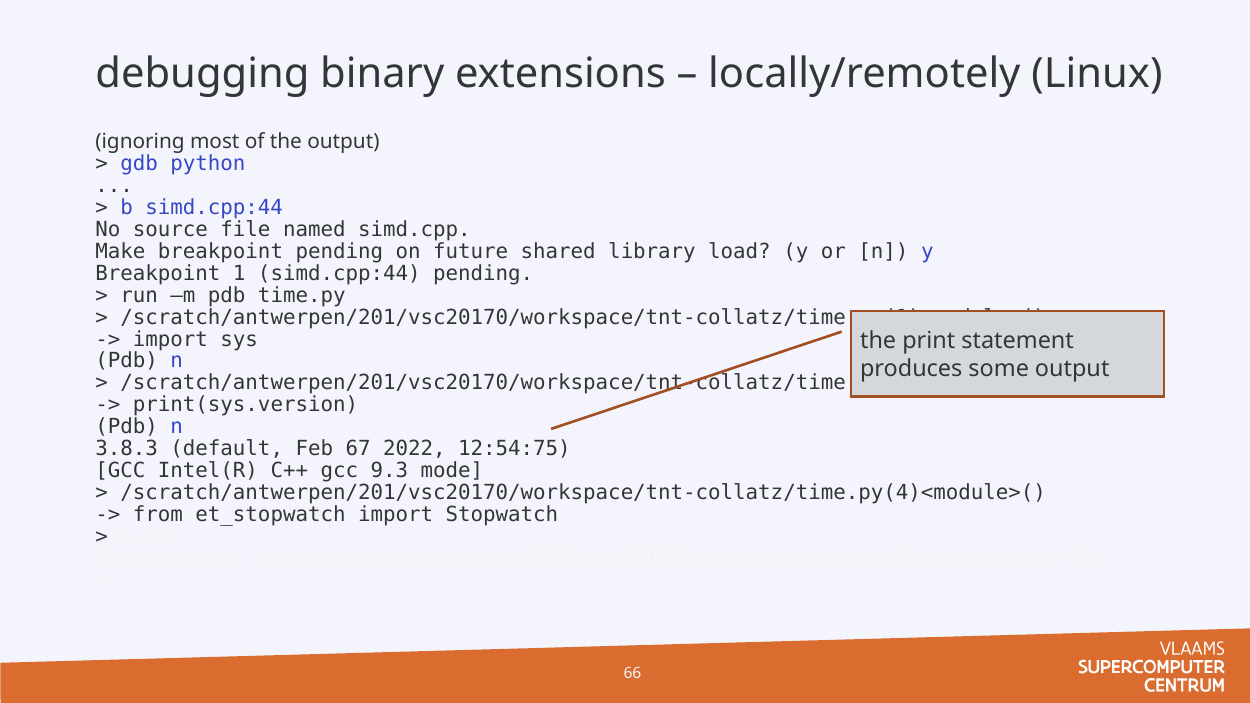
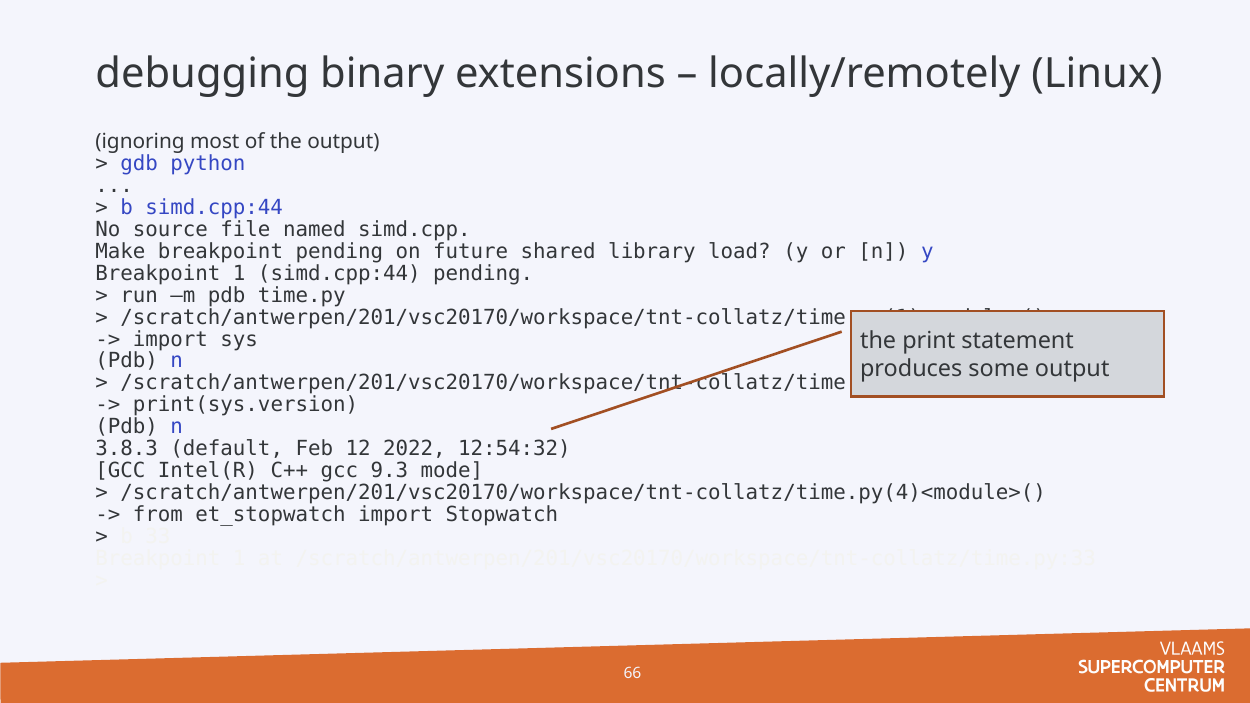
67: 67 -> 12 (358, 449)
12:54:75: 12:54:75 -> 12:54:32 (514, 449)
